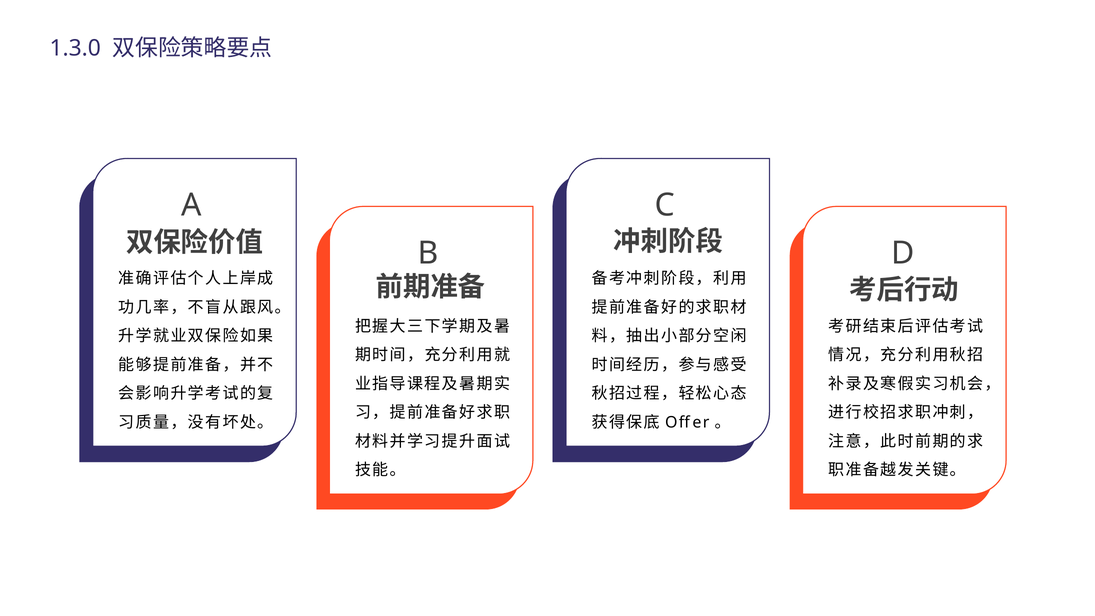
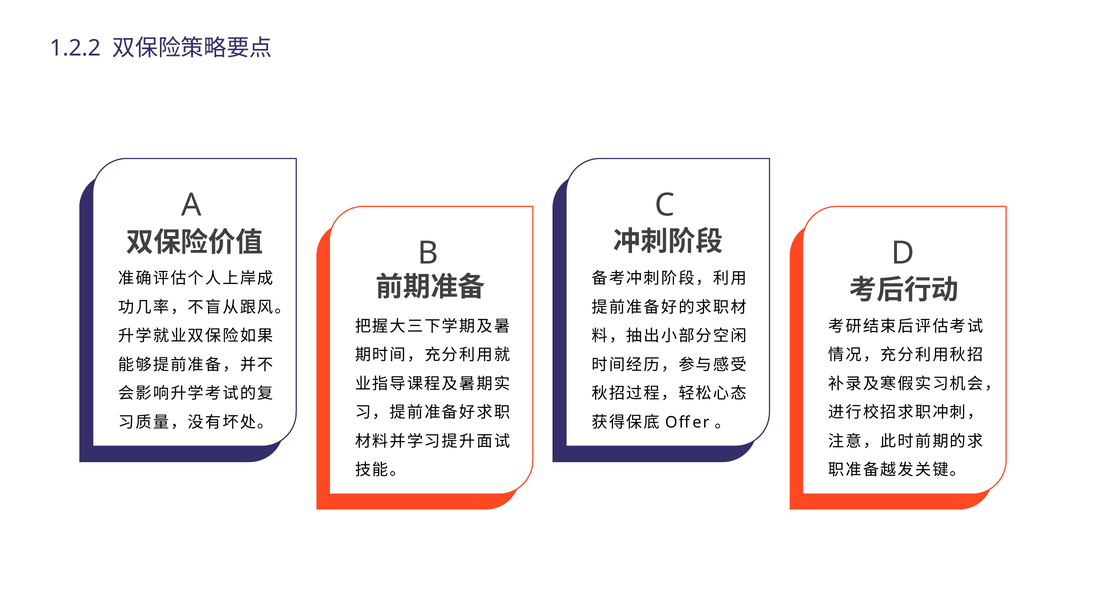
1.3.0: 1.3.0 -> 1.2.2 (75, 48)
